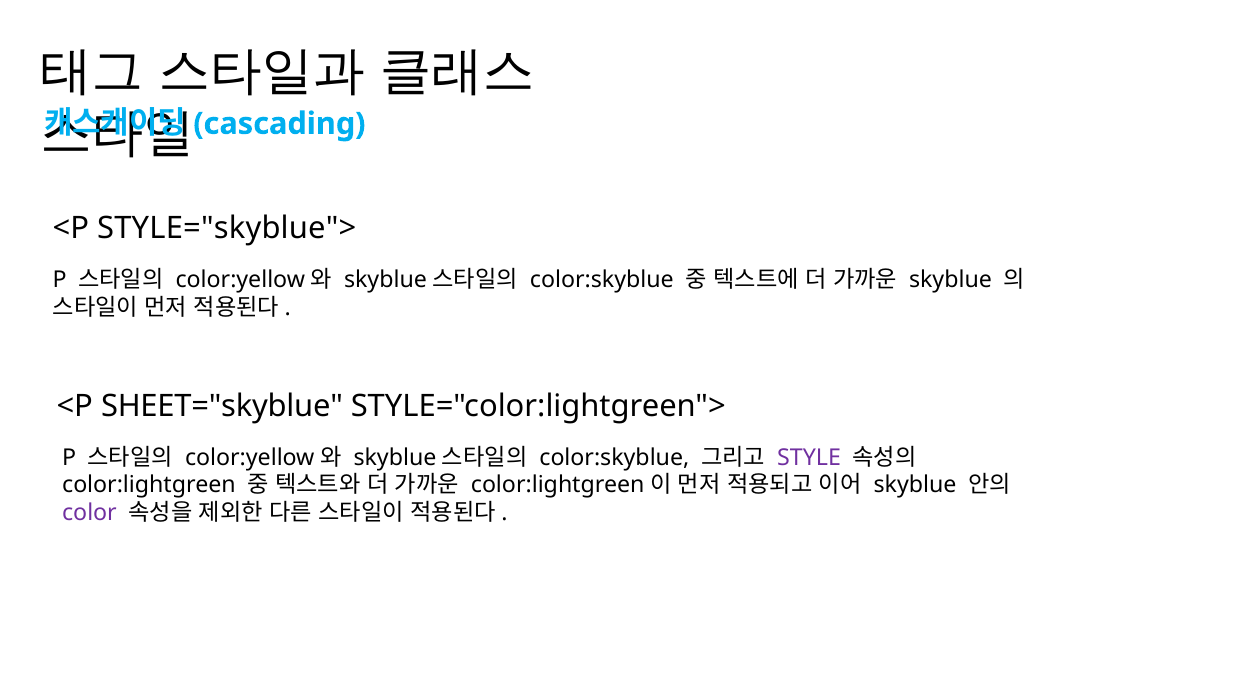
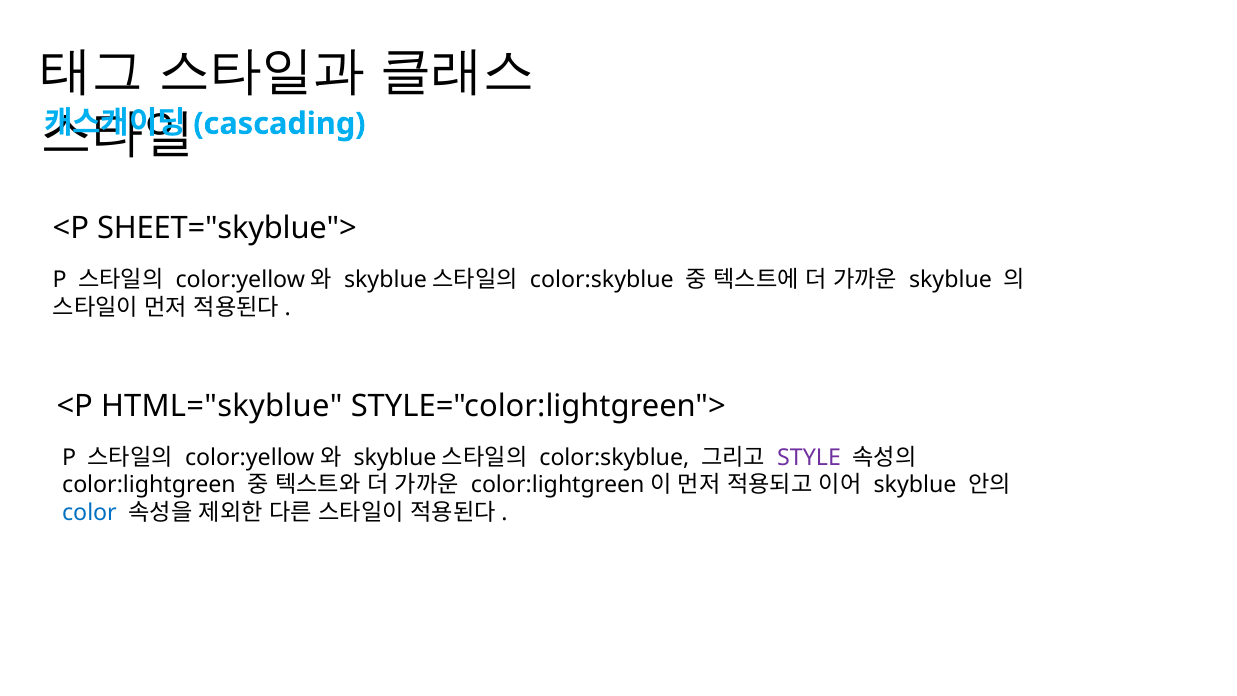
STYLE="skyblue">: STYLE="skyblue"> -> SHEET="skyblue"> (227, 228)
SHEET="skyblue: SHEET="skyblue -> HTML="skyblue (222, 406)
color colour: purple -> blue (89, 513)
